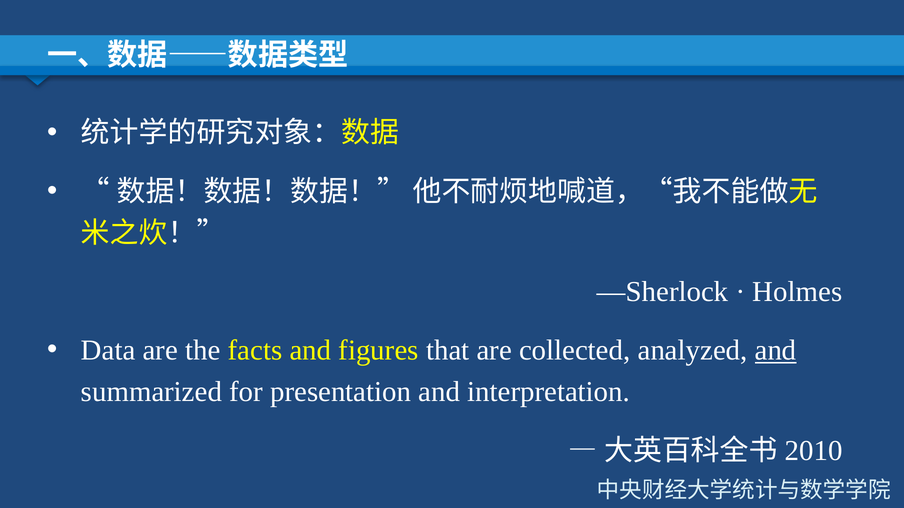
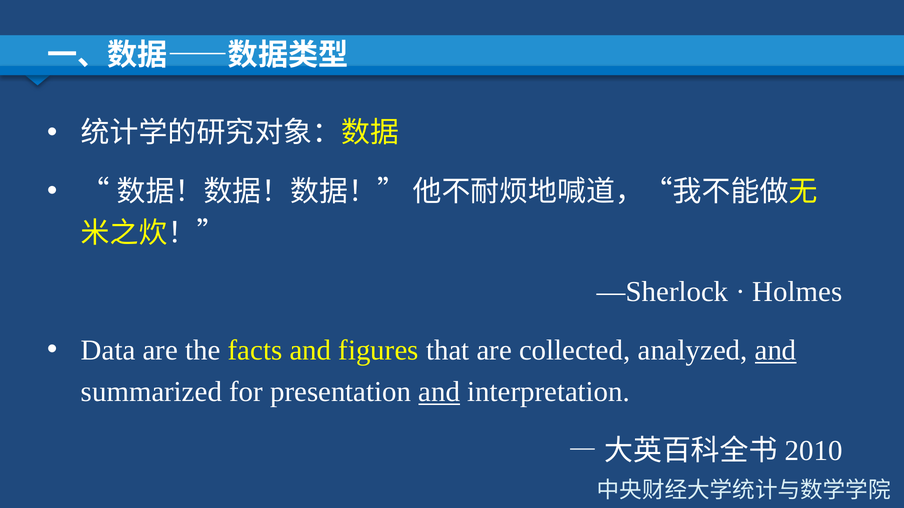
and underline: none -> present (439, 392)
